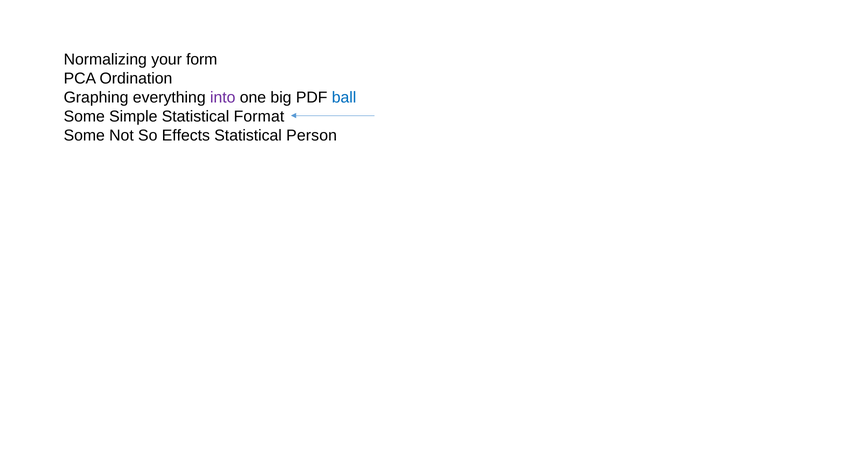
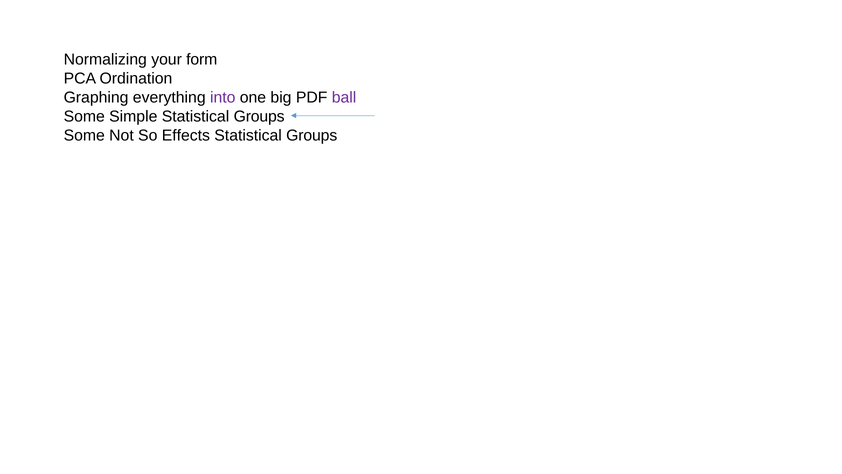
ball colour: blue -> purple (344, 98)
Simple Statistical Format: Format -> Groups (259, 116)
Person: Person -> Groups (312, 135)
